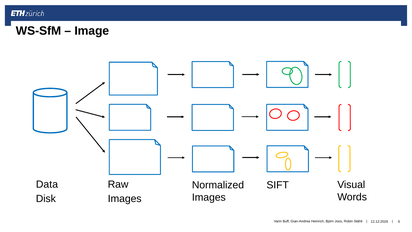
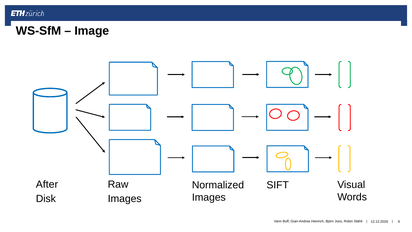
Data: Data -> After (47, 184)
